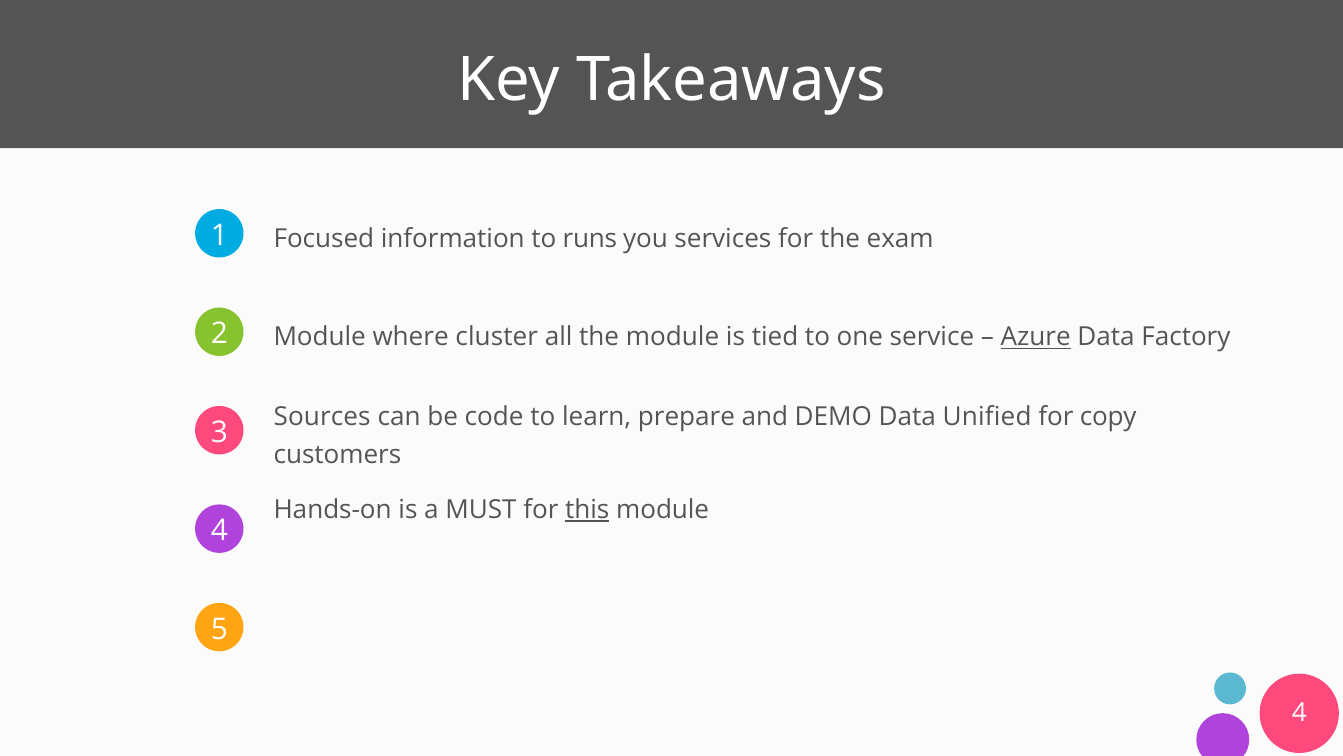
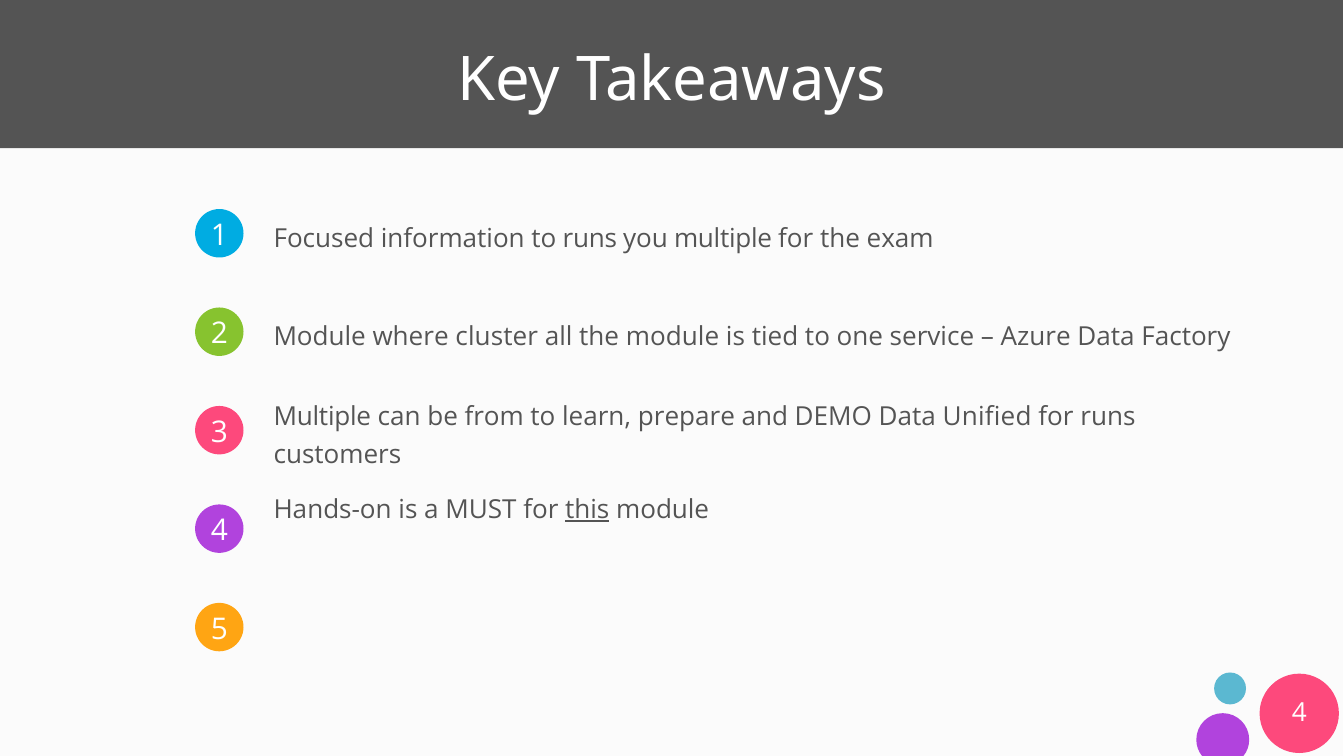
you services: services -> multiple (723, 239)
Azure underline: present -> none (1036, 337)
Sources: Sources -> Multiple (322, 417)
code: code -> from (494, 417)
for copy: copy -> runs (1108, 417)
